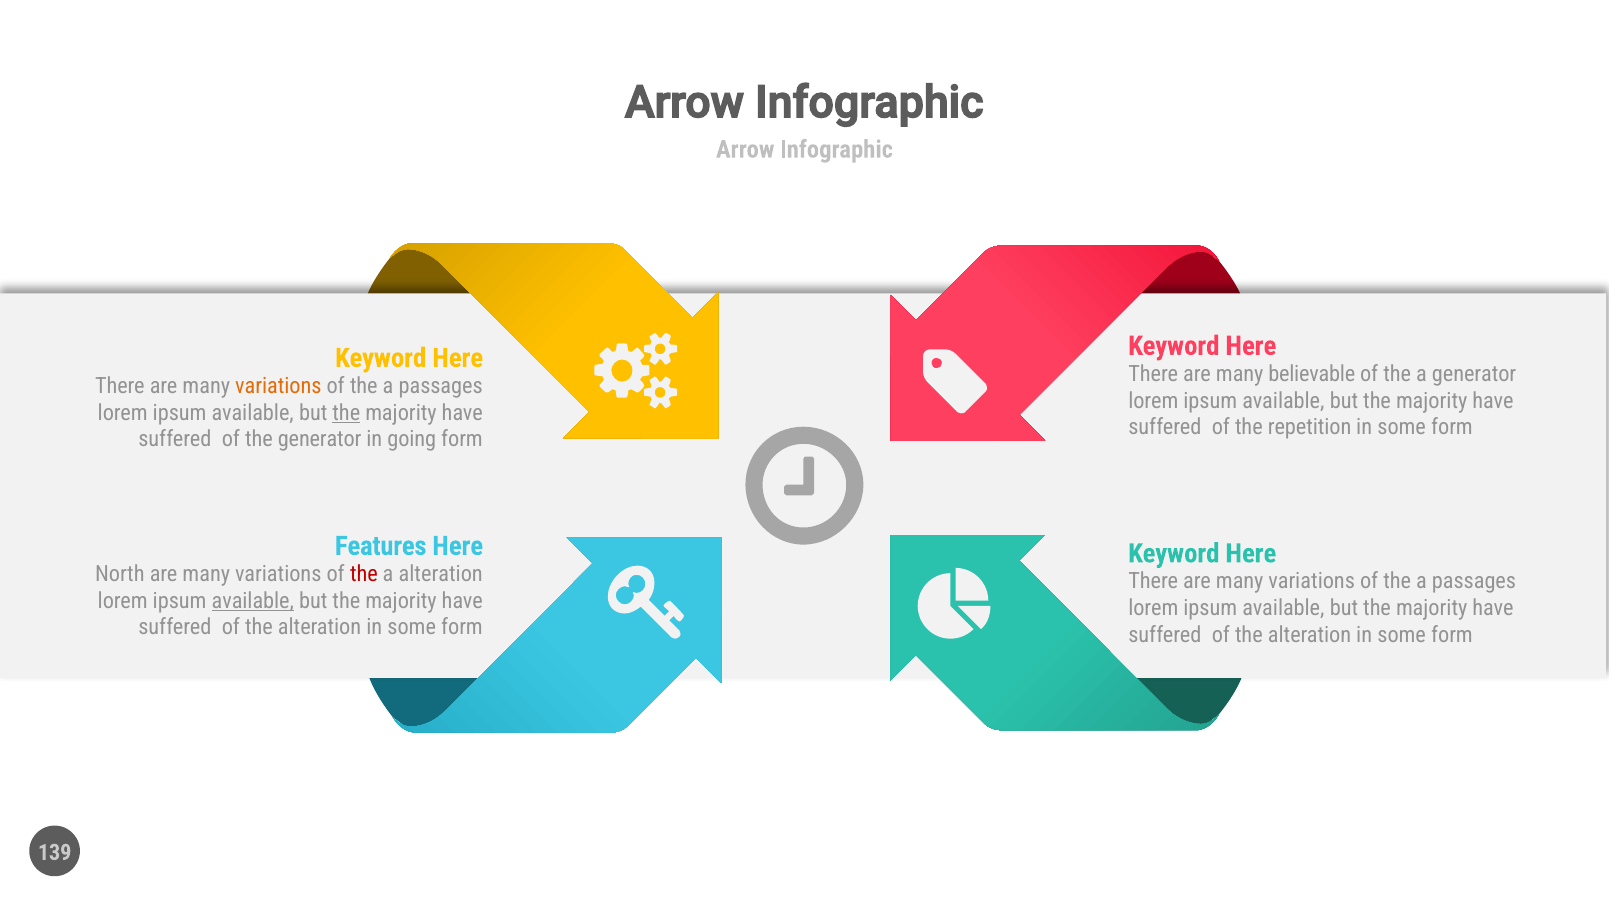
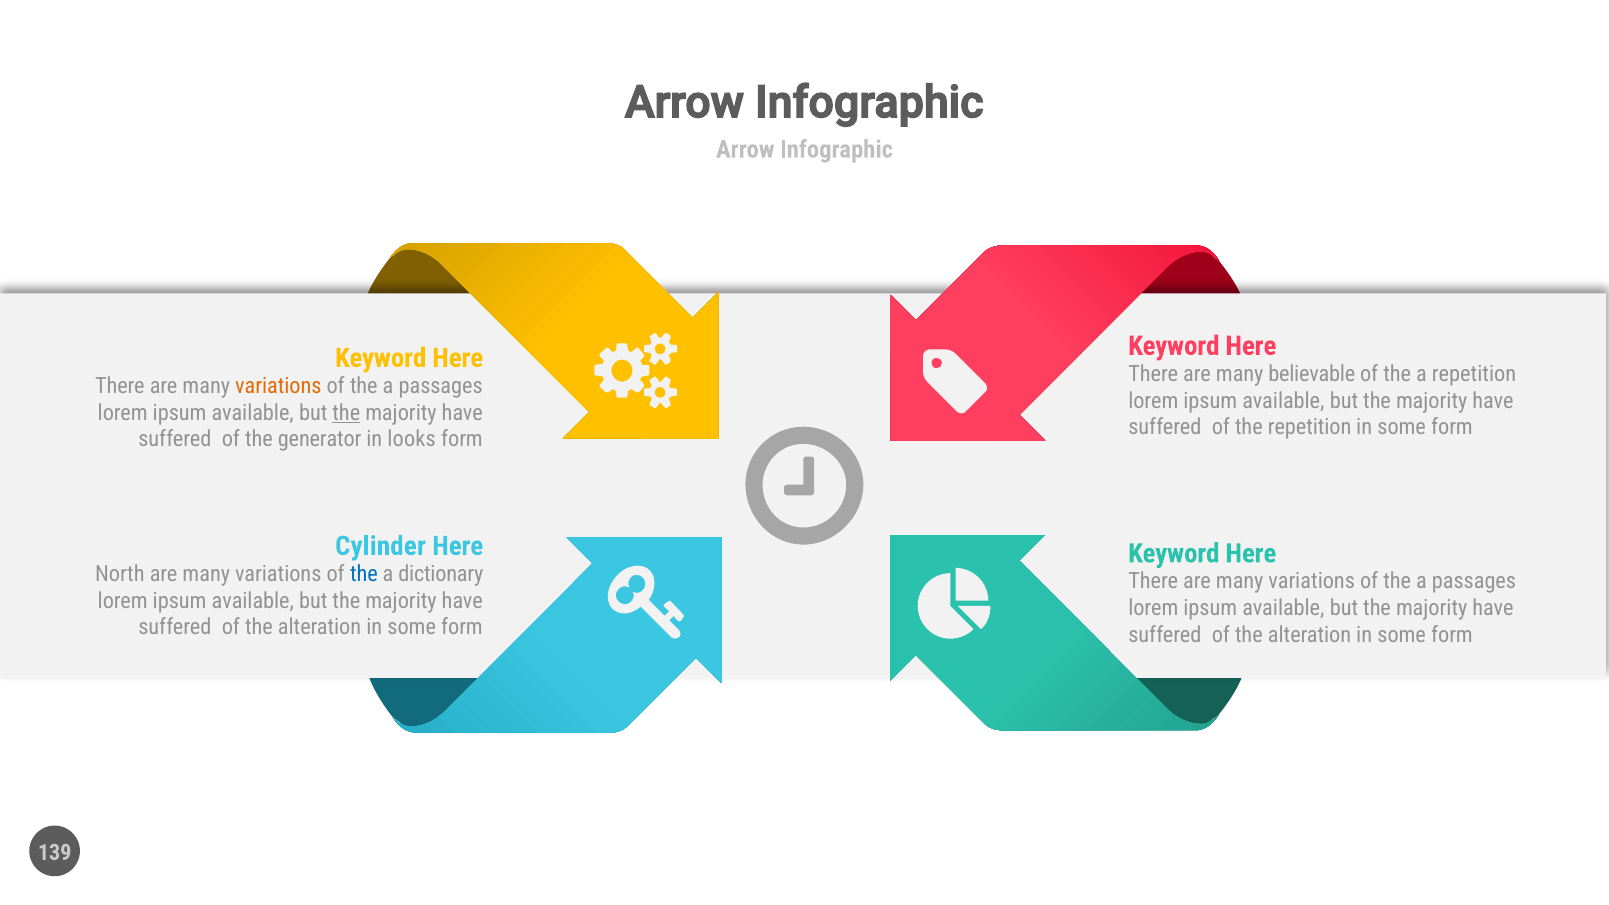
a generator: generator -> repetition (1474, 374)
going: going -> looks (412, 440)
Features: Features -> Cylinder (380, 546)
the colour: red -> blue (364, 574)
a alteration: alteration -> dictionary (441, 574)
available underline: present -> none (253, 601)
